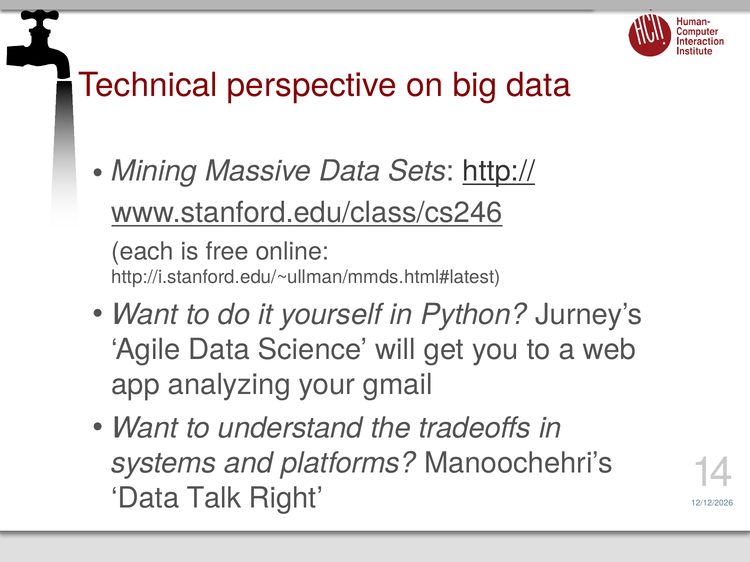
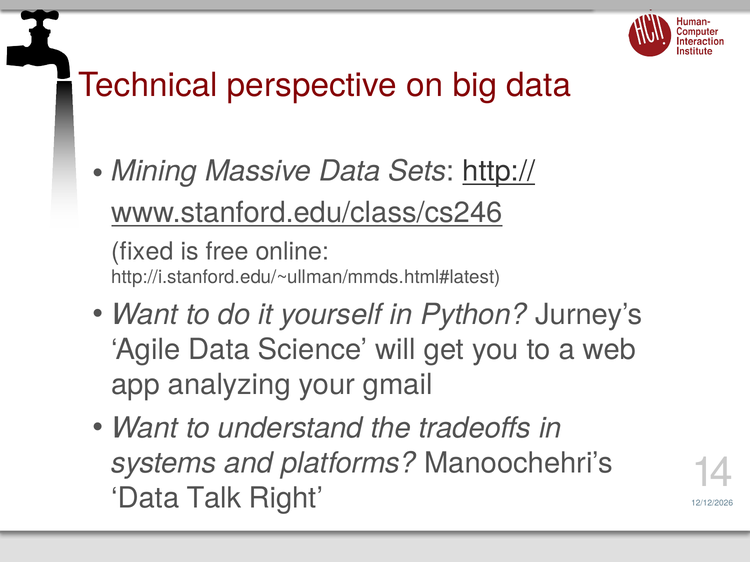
each: each -> fixed (142, 252)
